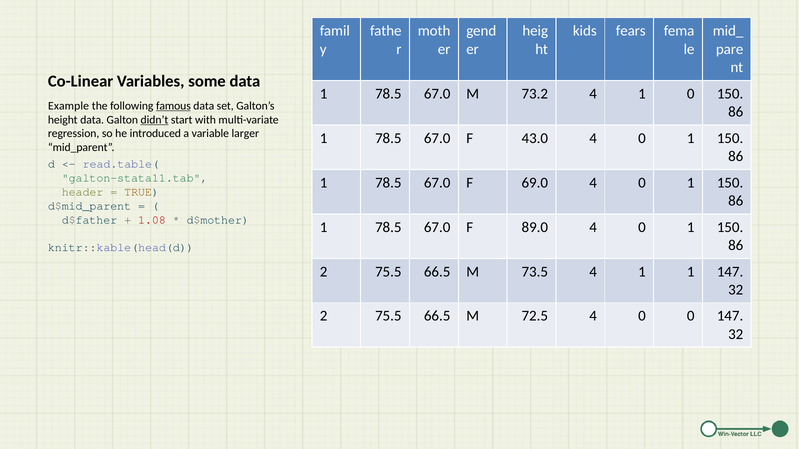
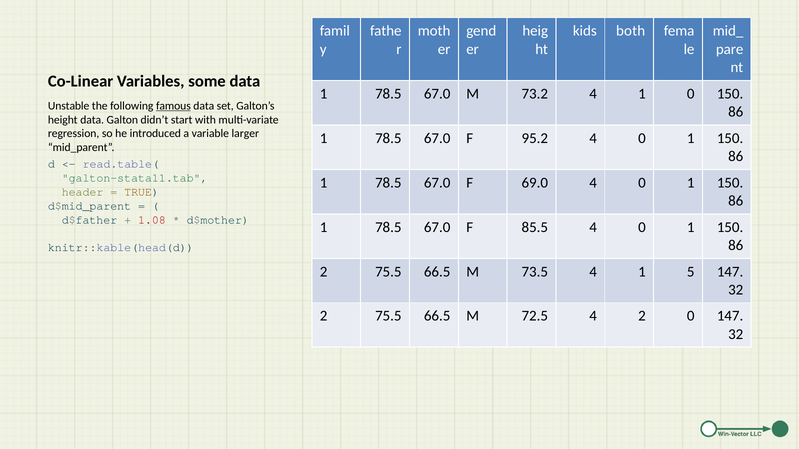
fears: fears -> both (631, 31)
Example: Example -> Unstable (69, 106)
didn’t underline: present -> none (154, 120)
43.0: 43.0 -> 95.2 (535, 138)
89.0: 89.0 -> 85.5 (535, 227)
1 1: 1 -> 5 (691, 272)
72.5 4 0: 0 -> 2 (642, 316)
